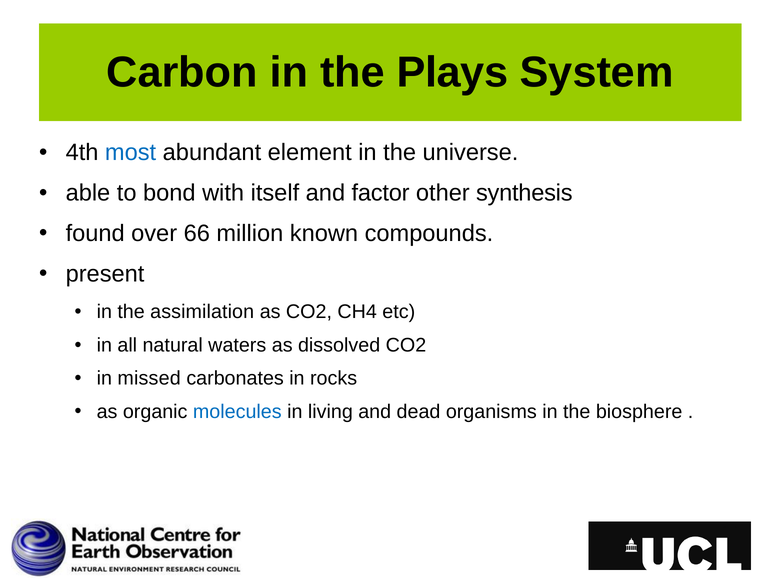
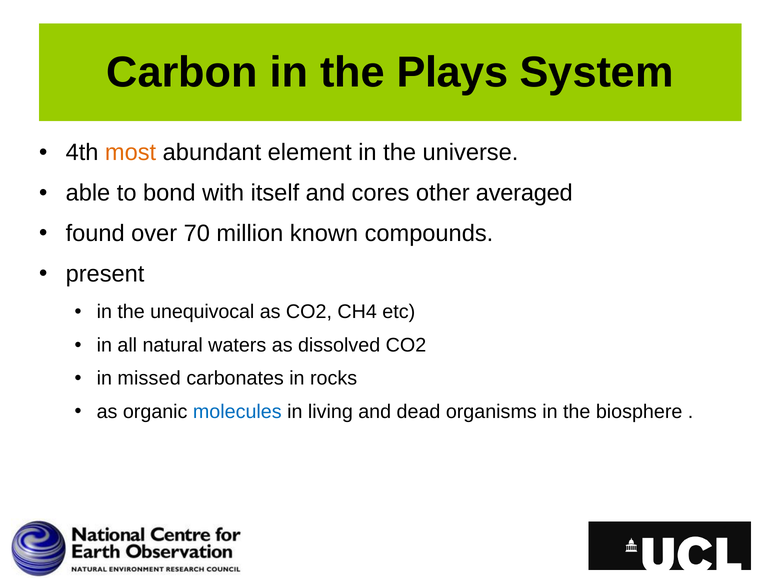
most colour: blue -> orange (131, 152)
factor: factor -> cores (380, 193)
synthesis: synthesis -> averaged (524, 193)
66: 66 -> 70 (197, 233)
assimilation: assimilation -> unequivocal (202, 312)
